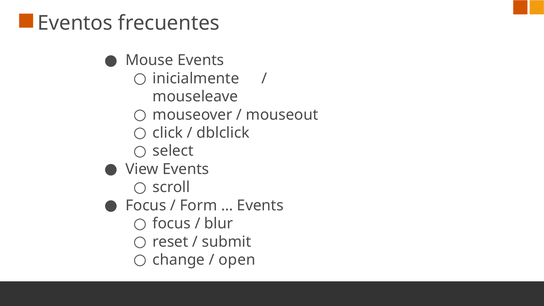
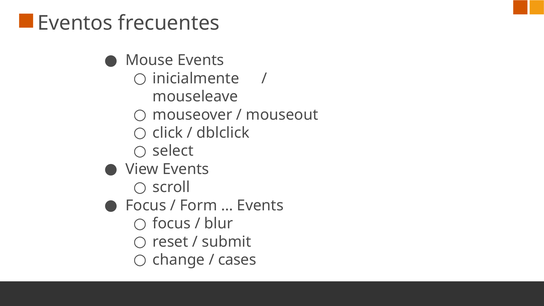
open: open -> cases (237, 260)
